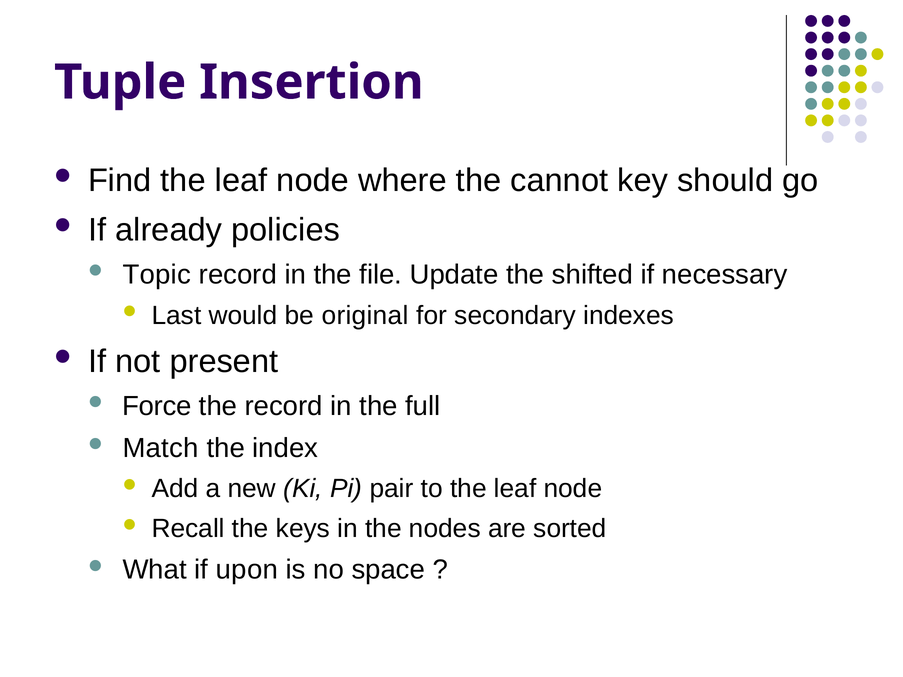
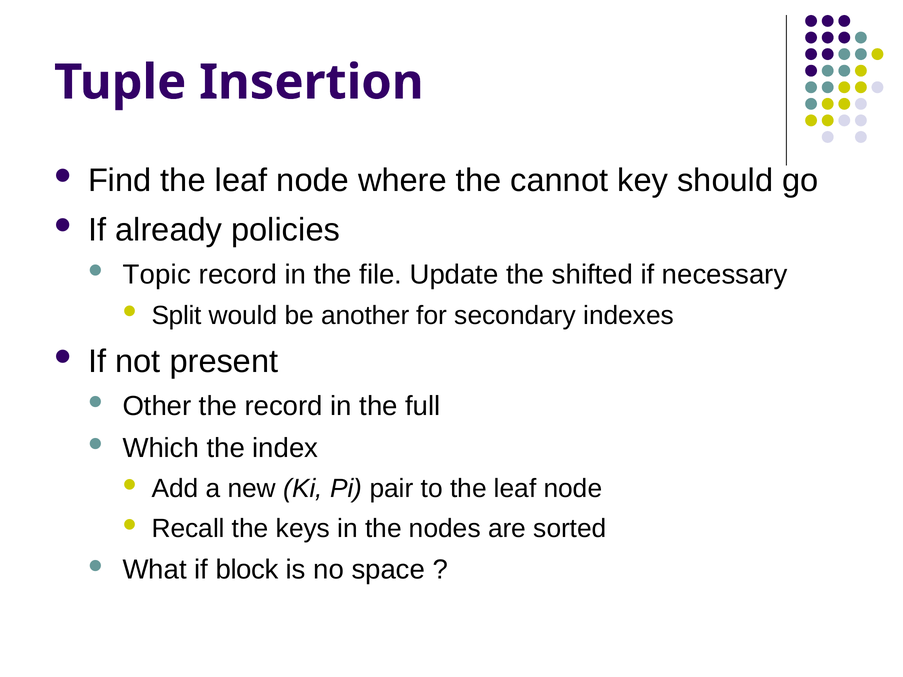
Last: Last -> Split (177, 315)
original: original -> another (365, 315)
Force: Force -> Other (157, 406)
Match: Match -> Which (161, 448)
upon: upon -> block (247, 570)
